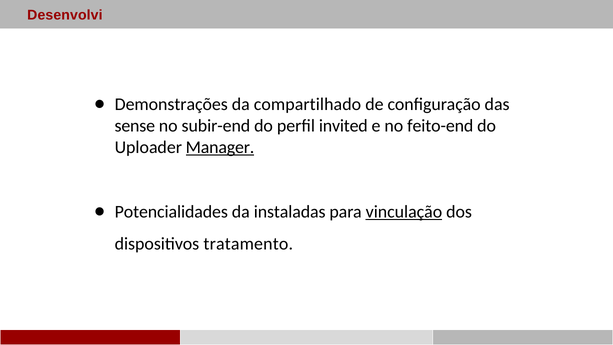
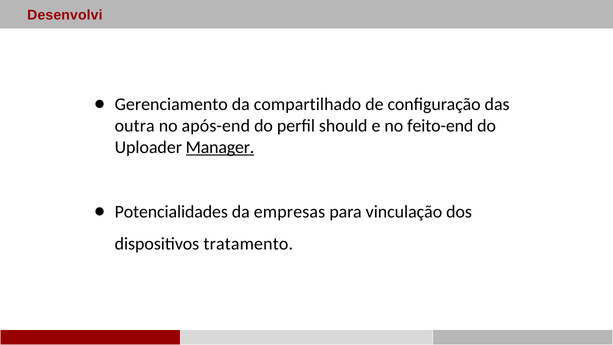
Demonstrações: Demonstrações -> Gerenciamento (171, 104)
sense: sense -> outra (135, 126)
subir-end: subir-end -> após-end (216, 126)
invited: invited -> should (343, 126)
instaladas: instaladas -> empresas (289, 212)
vinculação underline: present -> none (404, 212)
